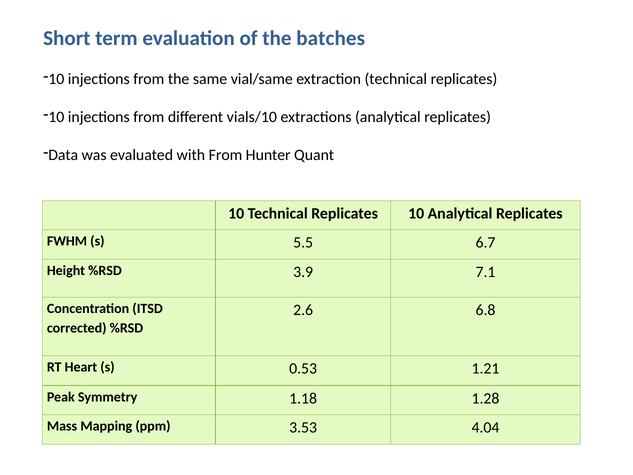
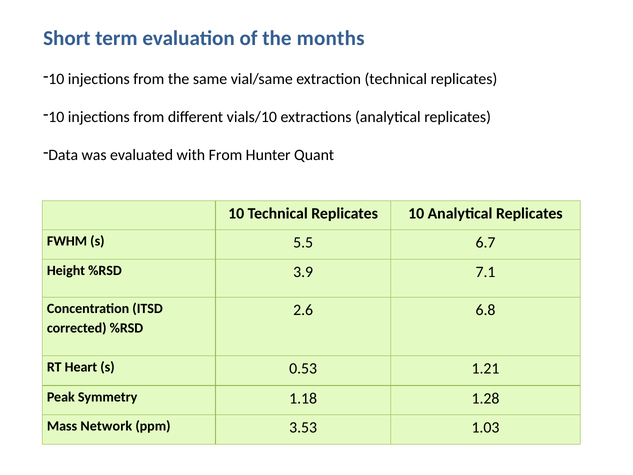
batches: batches -> months (331, 38)
Mapping: Mapping -> Network (106, 426)
4.04: 4.04 -> 1.03 (485, 427)
